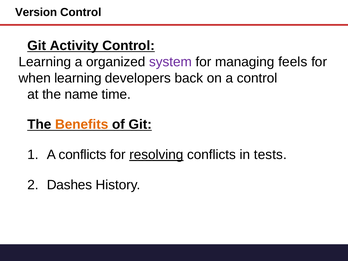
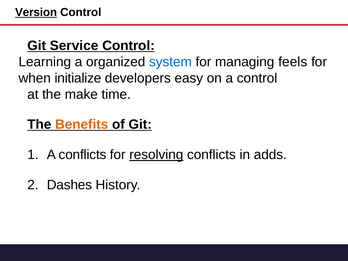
Version underline: none -> present (36, 12)
Activity: Activity -> Service (74, 46)
system colour: purple -> blue (171, 62)
when learning: learning -> initialize (78, 78)
back: back -> easy (189, 78)
name: name -> make (81, 94)
tests: tests -> adds (270, 155)
